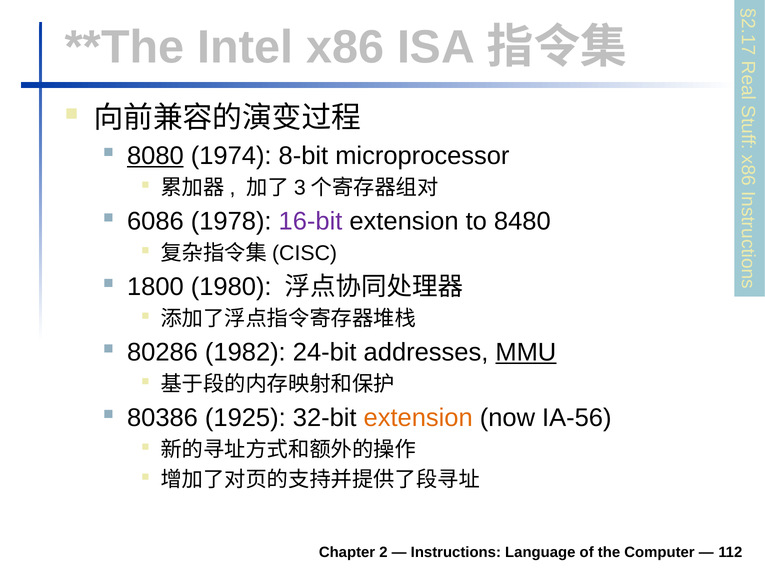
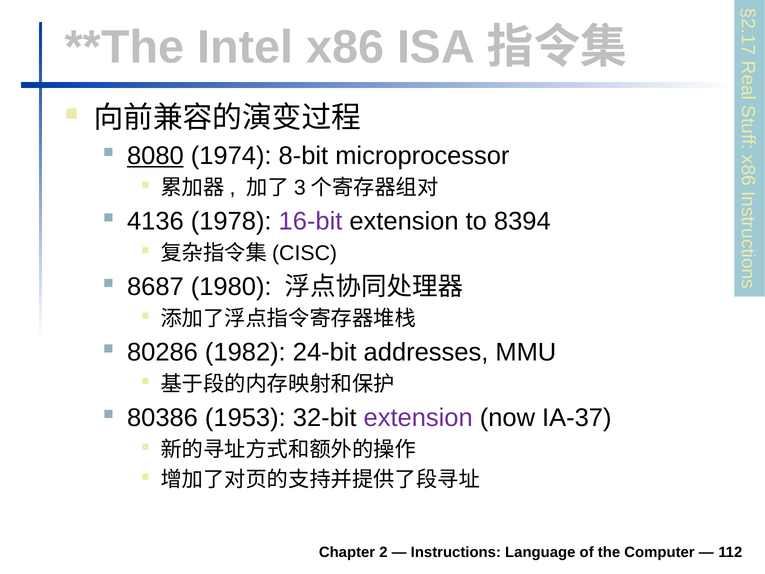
6086: 6086 -> 4136 (155, 221)
8480: 8480 -> 8394 (522, 221)
1800: 1800 -> 8687 (155, 287)
MMU underline: present -> none (526, 352)
1925: 1925 -> 1953 (245, 418)
extension colour: orange -> purple (418, 418)
IA-56: IA-56 -> IA-37 (577, 418)
